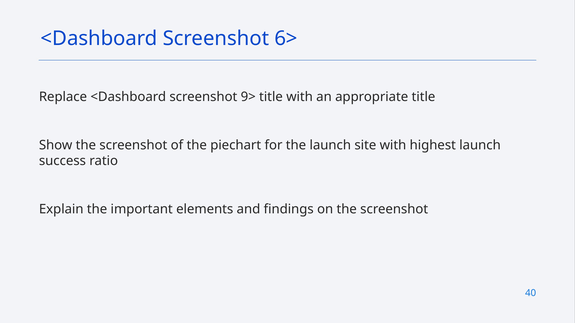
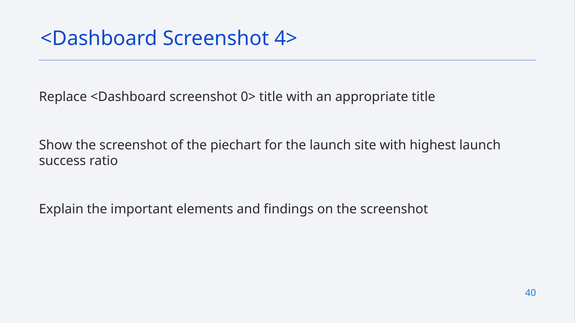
6>: 6> -> 4> (286, 38)
9>: 9> -> 0> (248, 97)
